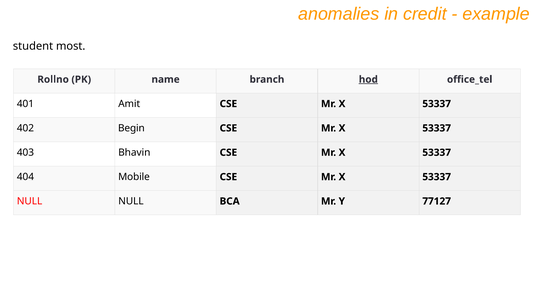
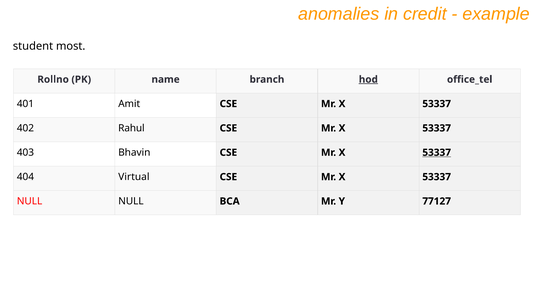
Begin: Begin -> Rahul (131, 128)
53337 underline: none -> present (437, 153)
Mobile: Mobile -> Virtual (134, 177)
